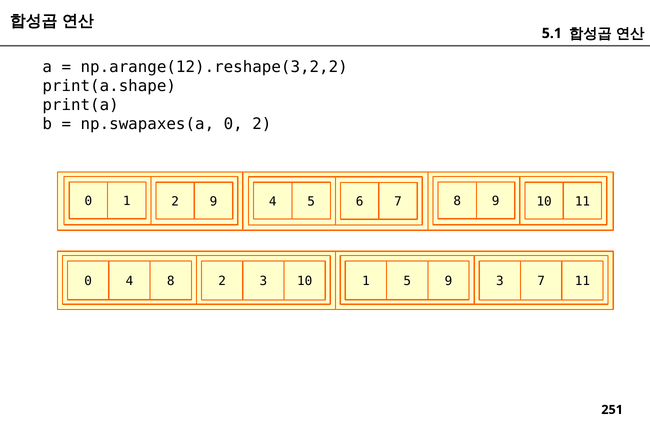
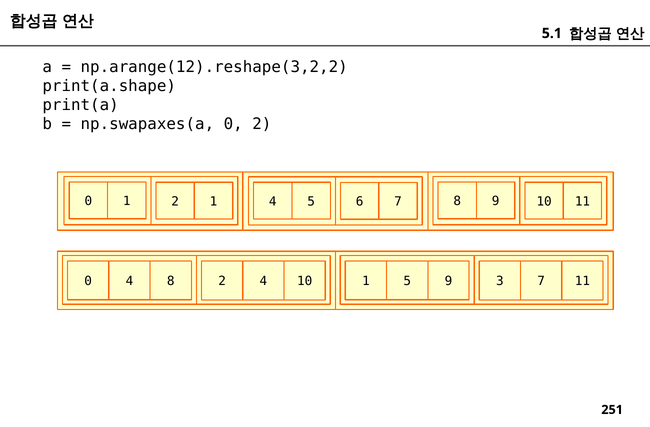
2 9: 9 -> 1 (214, 202)
2 3: 3 -> 4 (263, 281)
